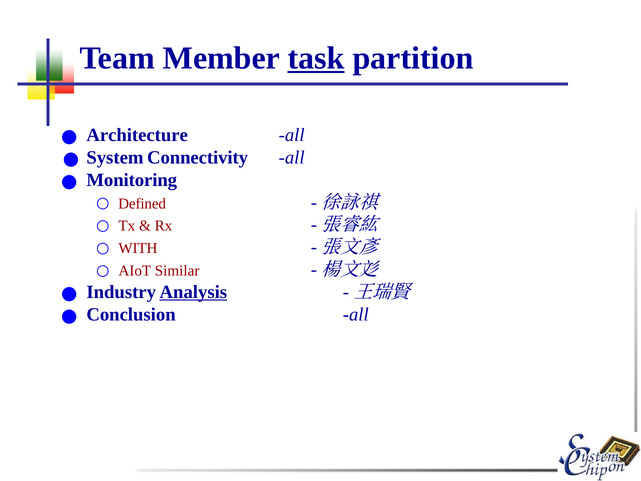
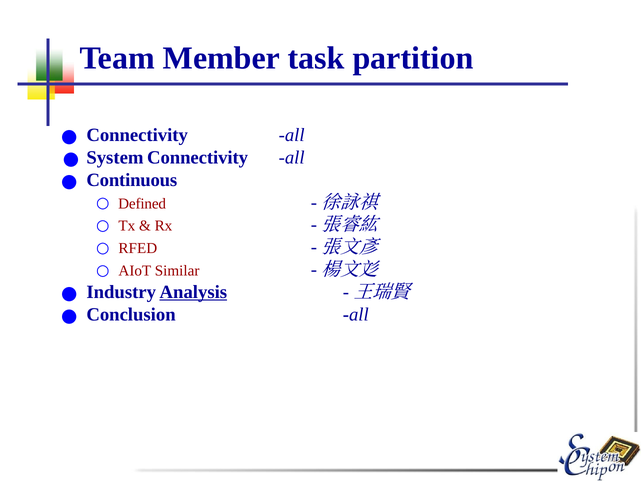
task underline: present -> none (316, 58)
Architecture: Architecture -> Connectivity (137, 135)
Monitoring: Monitoring -> Continuous (132, 180)
WITH: WITH -> RFED (138, 248)
